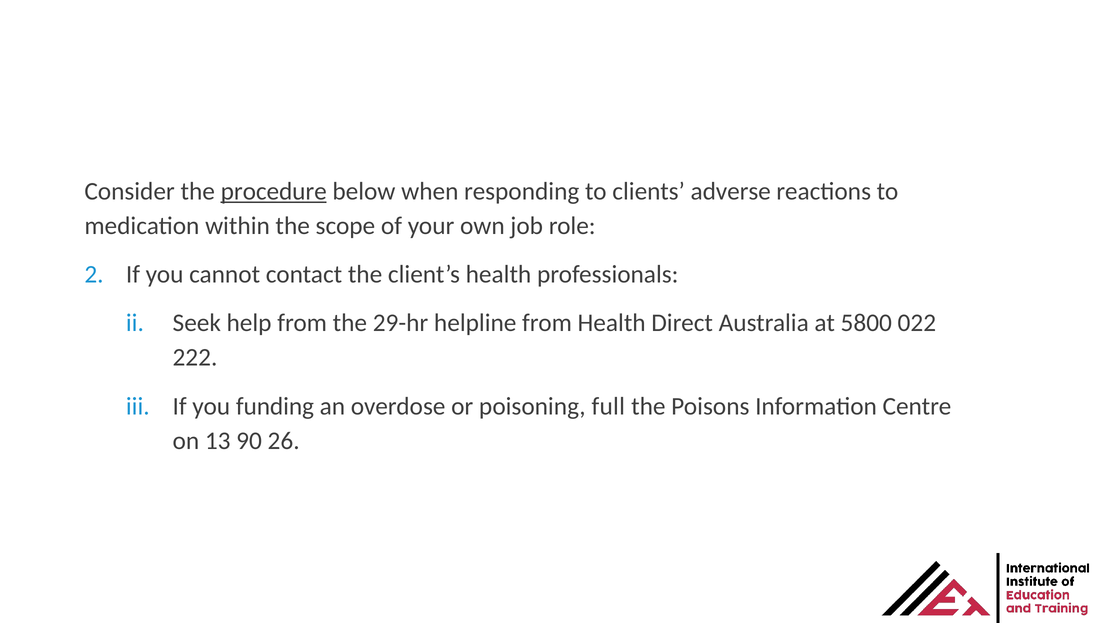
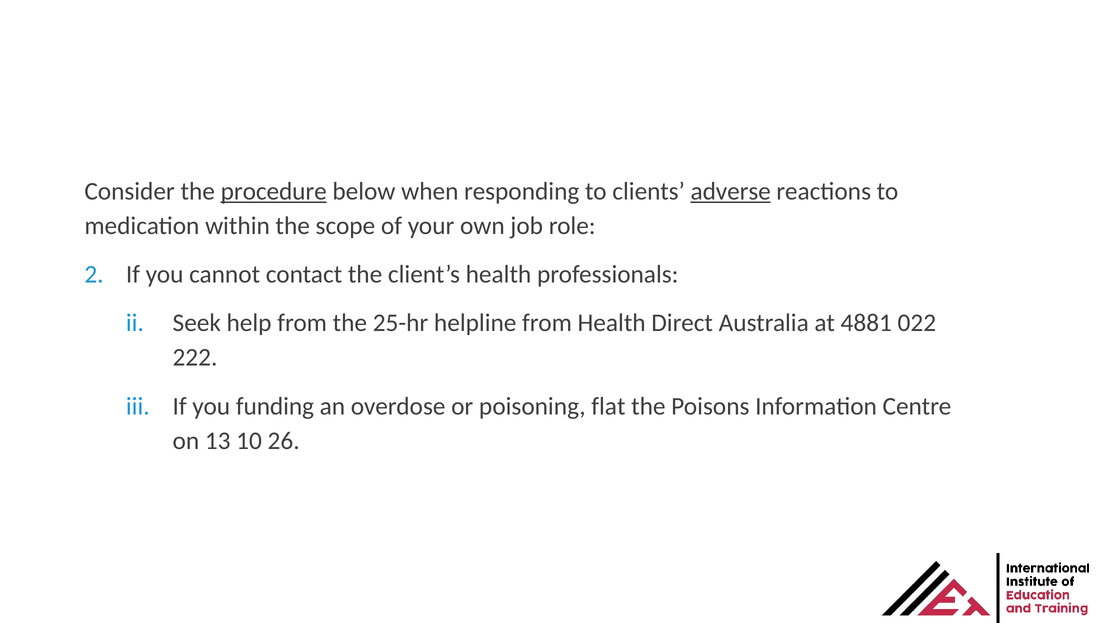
adverse underline: none -> present (731, 191)
29-hr: 29-hr -> 25-hr (401, 323)
5800: 5800 -> 4881 (866, 323)
full: full -> flat (608, 406)
90: 90 -> 10 (249, 441)
